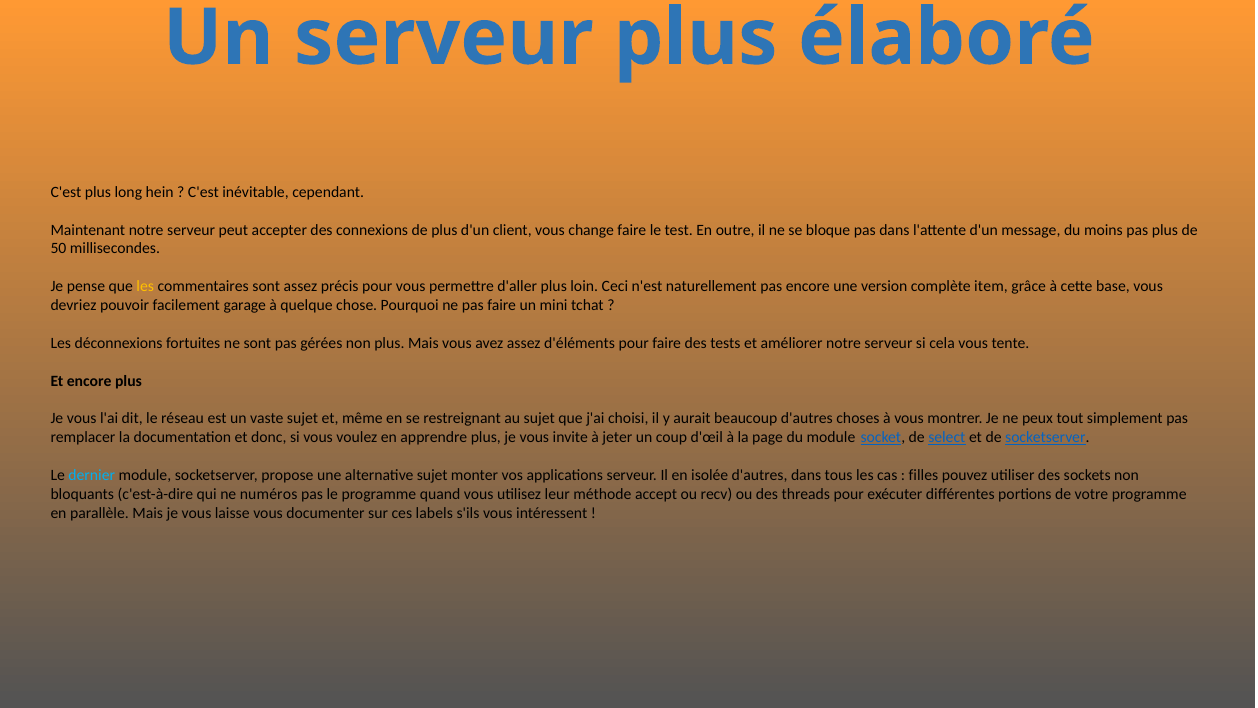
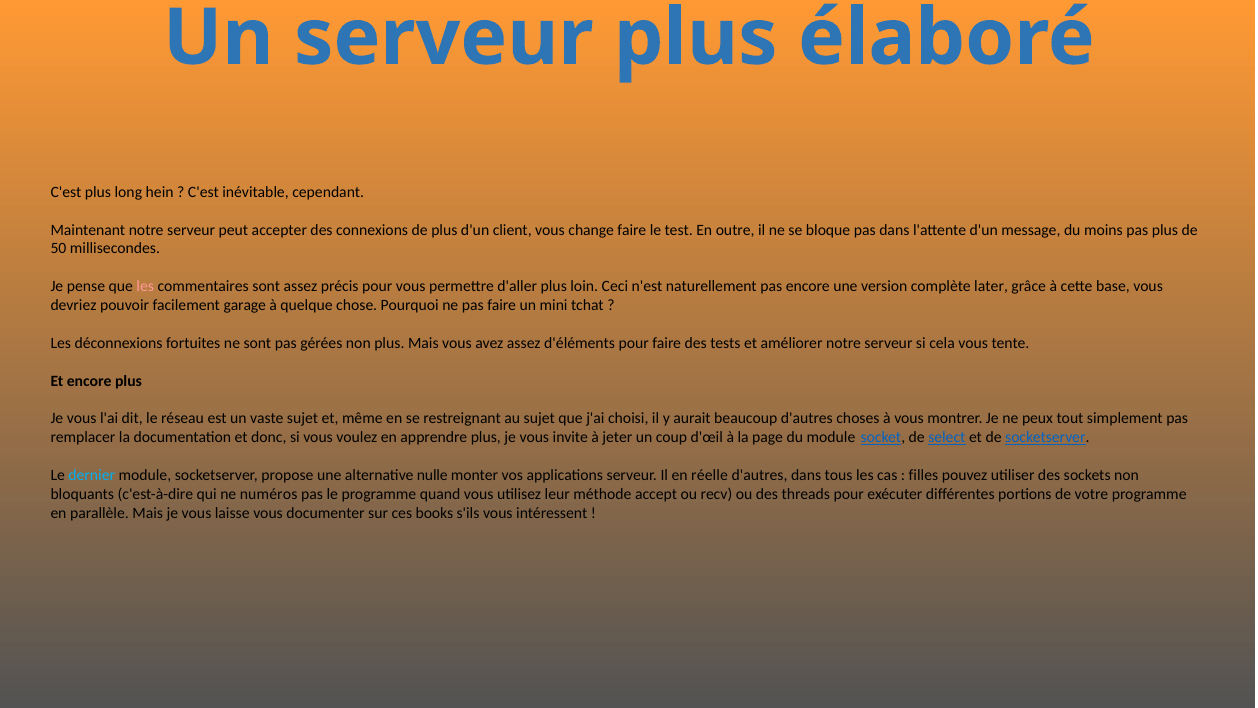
les colour: yellow -> pink (145, 286)
item: item -> later (991, 286)
alternative sujet: sujet -> nulle (432, 475)
isolée: isolée -> réelle (710, 475)
labels: labels -> books (434, 513)
